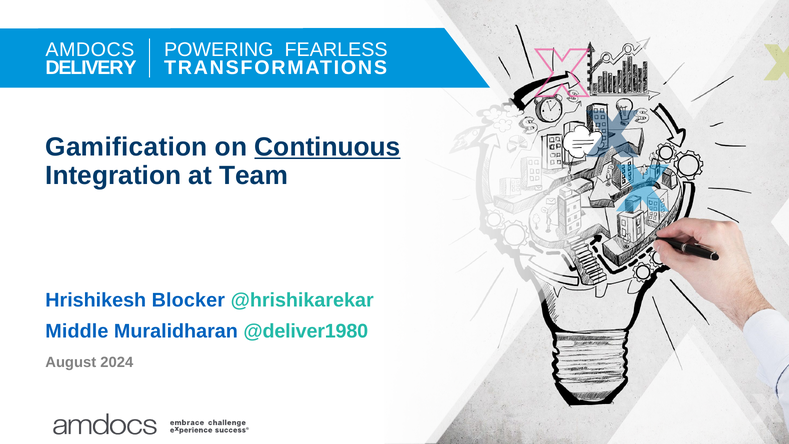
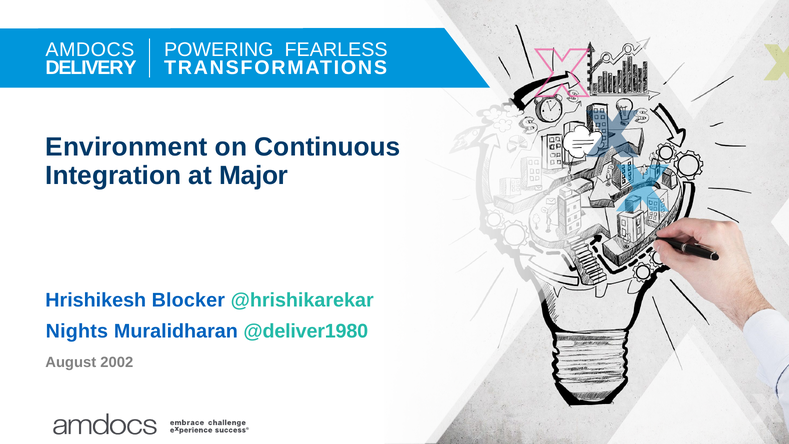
Gamification: Gamification -> Environment (126, 147)
Continuous underline: present -> none (327, 147)
Team: Team -> Major (254, 175)
Middle: Middle -> Nights (77, 331)
2024: 2024 -> 2002 (117, 362)
